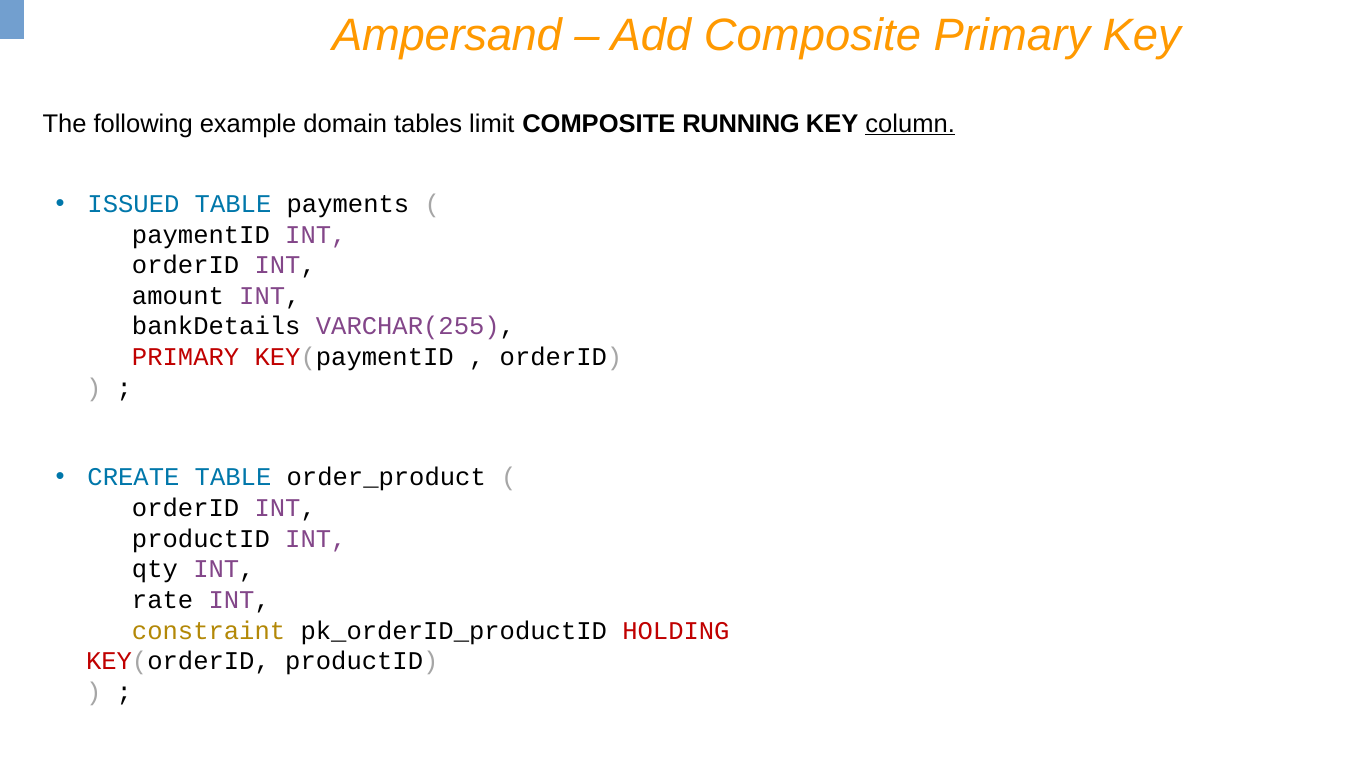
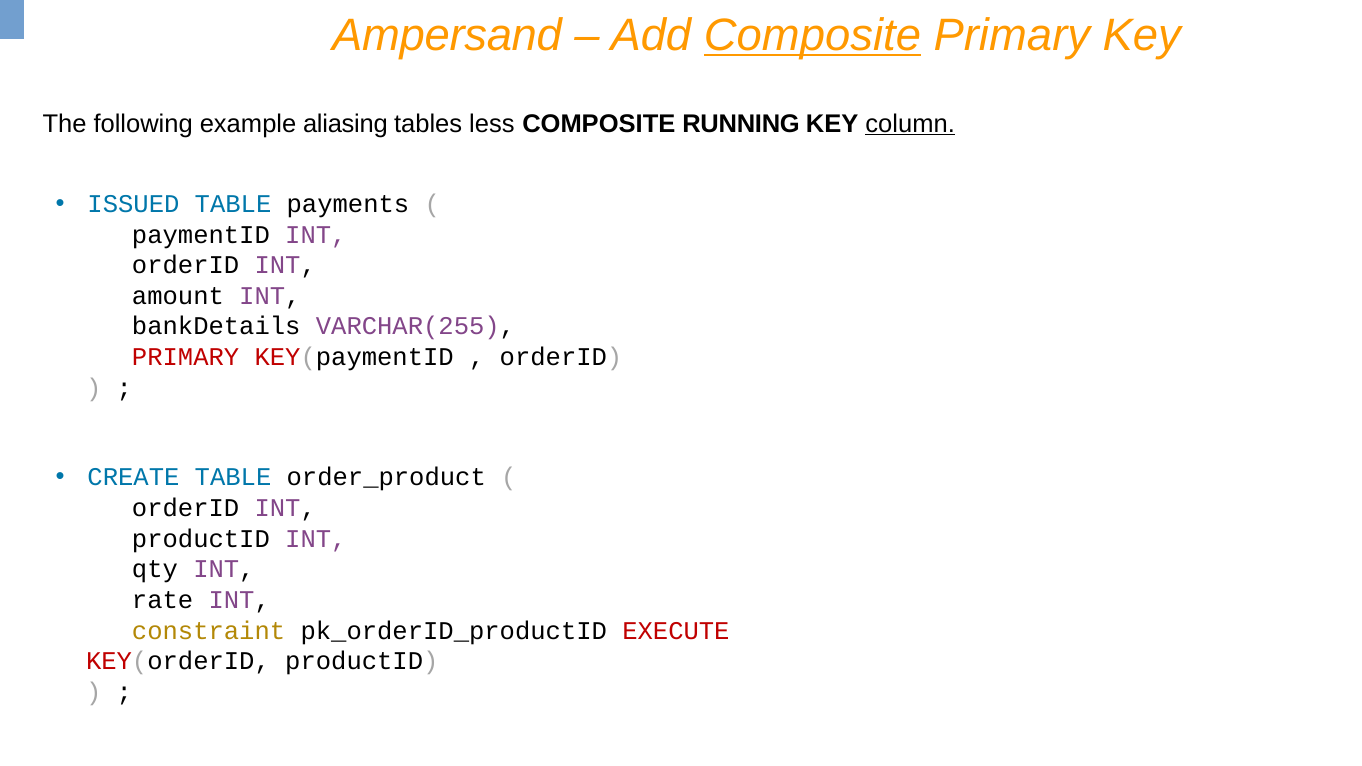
Composite underline: none -> present (812, 35)
domain: domain -> aliasing (345, 124)
limit: limit -> less (492, 124)
HOLDING: HOLDING -> EXECUTE (676, 631)
